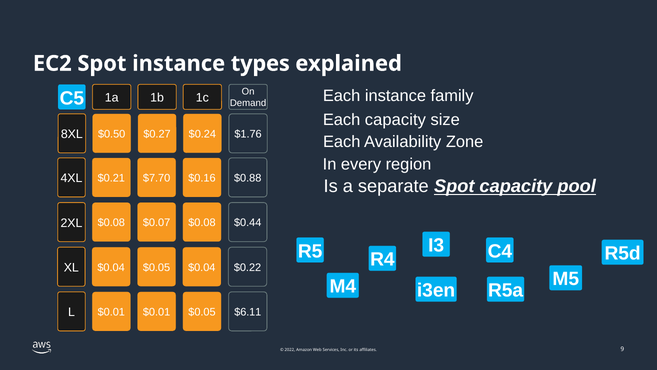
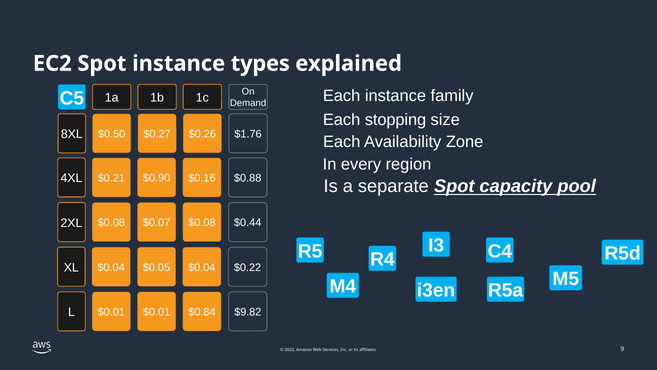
Each capacity: capacity -> stopping (396, 120)
$0.24: $0.24 -> $0.26 (202, 134)
$7.70: $7.70 -> $0.90 (157, 178)
$0.01 $0.05: $0.05 -> $0.84 (202, 312)
$6.11: $6.11 -> $9.82 (248, 312)
